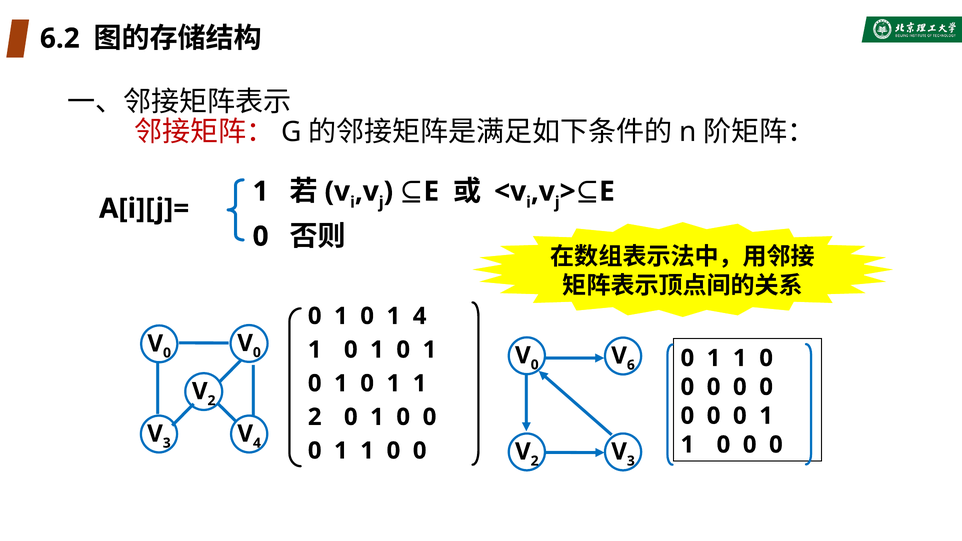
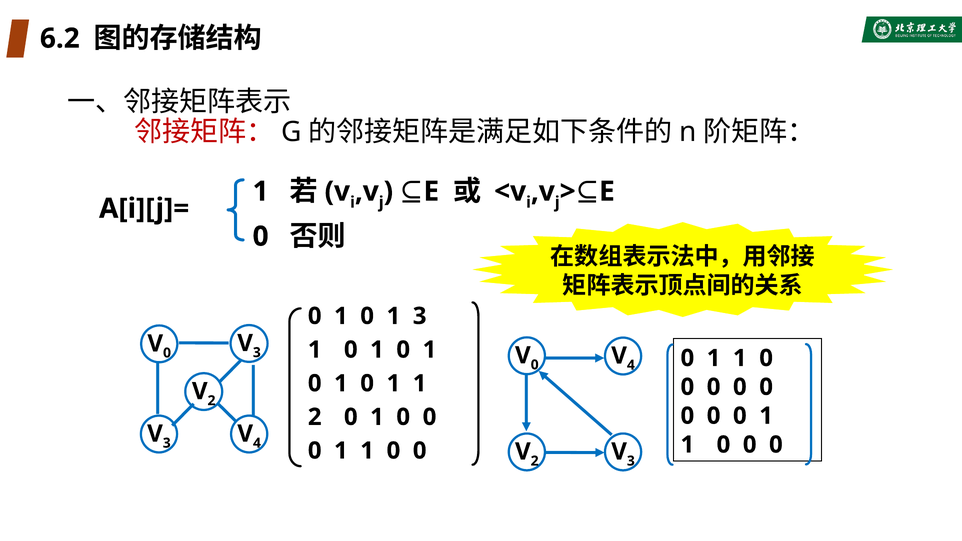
1 4: 4 -> 3 (420, 316)
0: 0 -> 3 (257, 353)
6: 6 -> 4 (631, 365)
